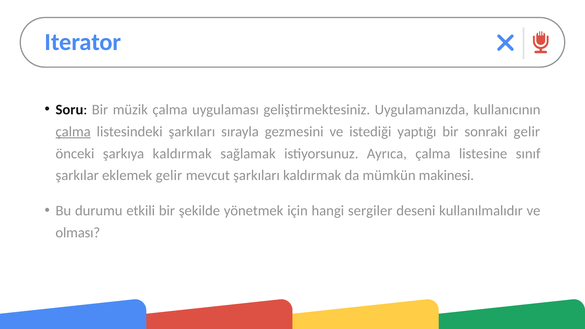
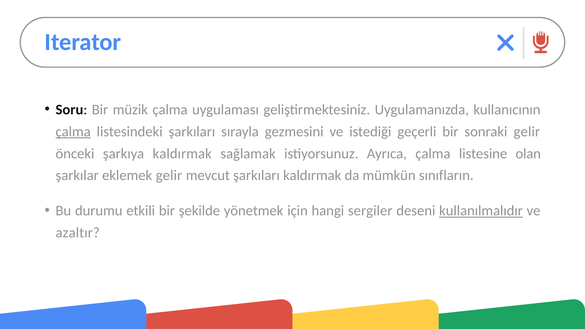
yaptığı: yaptığı -> geçerli (417, 132)
sınıf: sınıf -> olan (528, 154)
makinesi: makinesi -> sınıfların (446, 175)
kullanılmalıdır underline: none -> present (481, 211)
olması: olması -> azaltır (78, 233)
